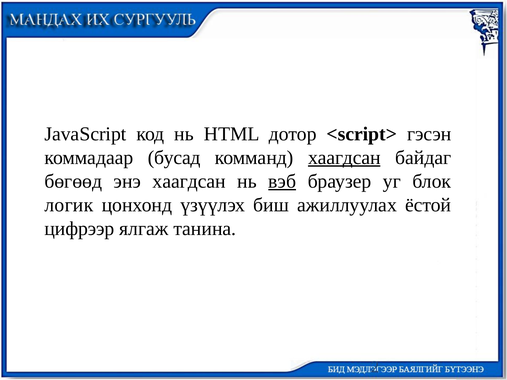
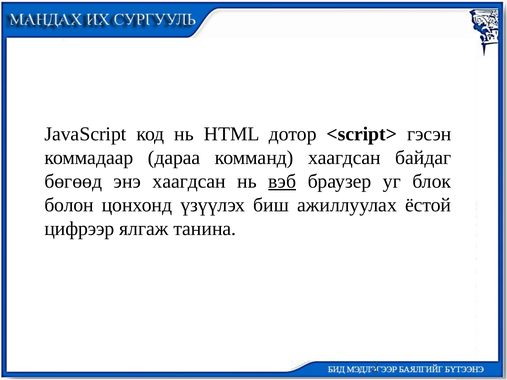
бусад: бусад -> дараа (174, 158)
хаагдсан underline: present -> none (344, 158)
логик: логик -> болон (69, 205)
